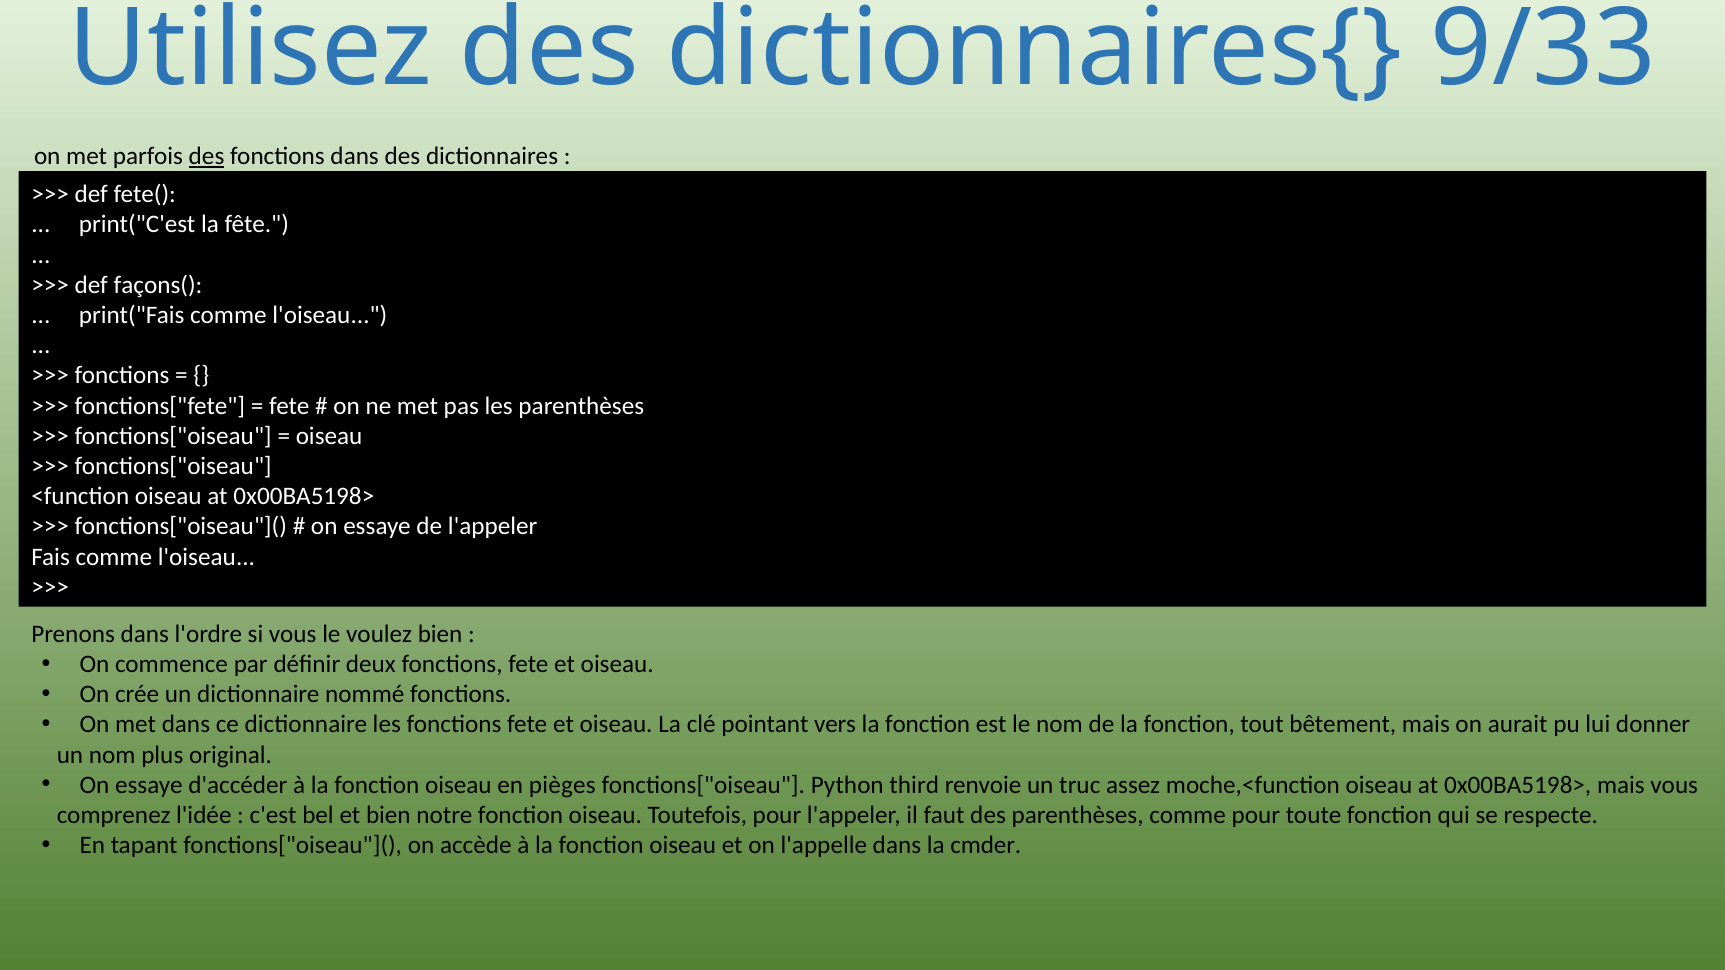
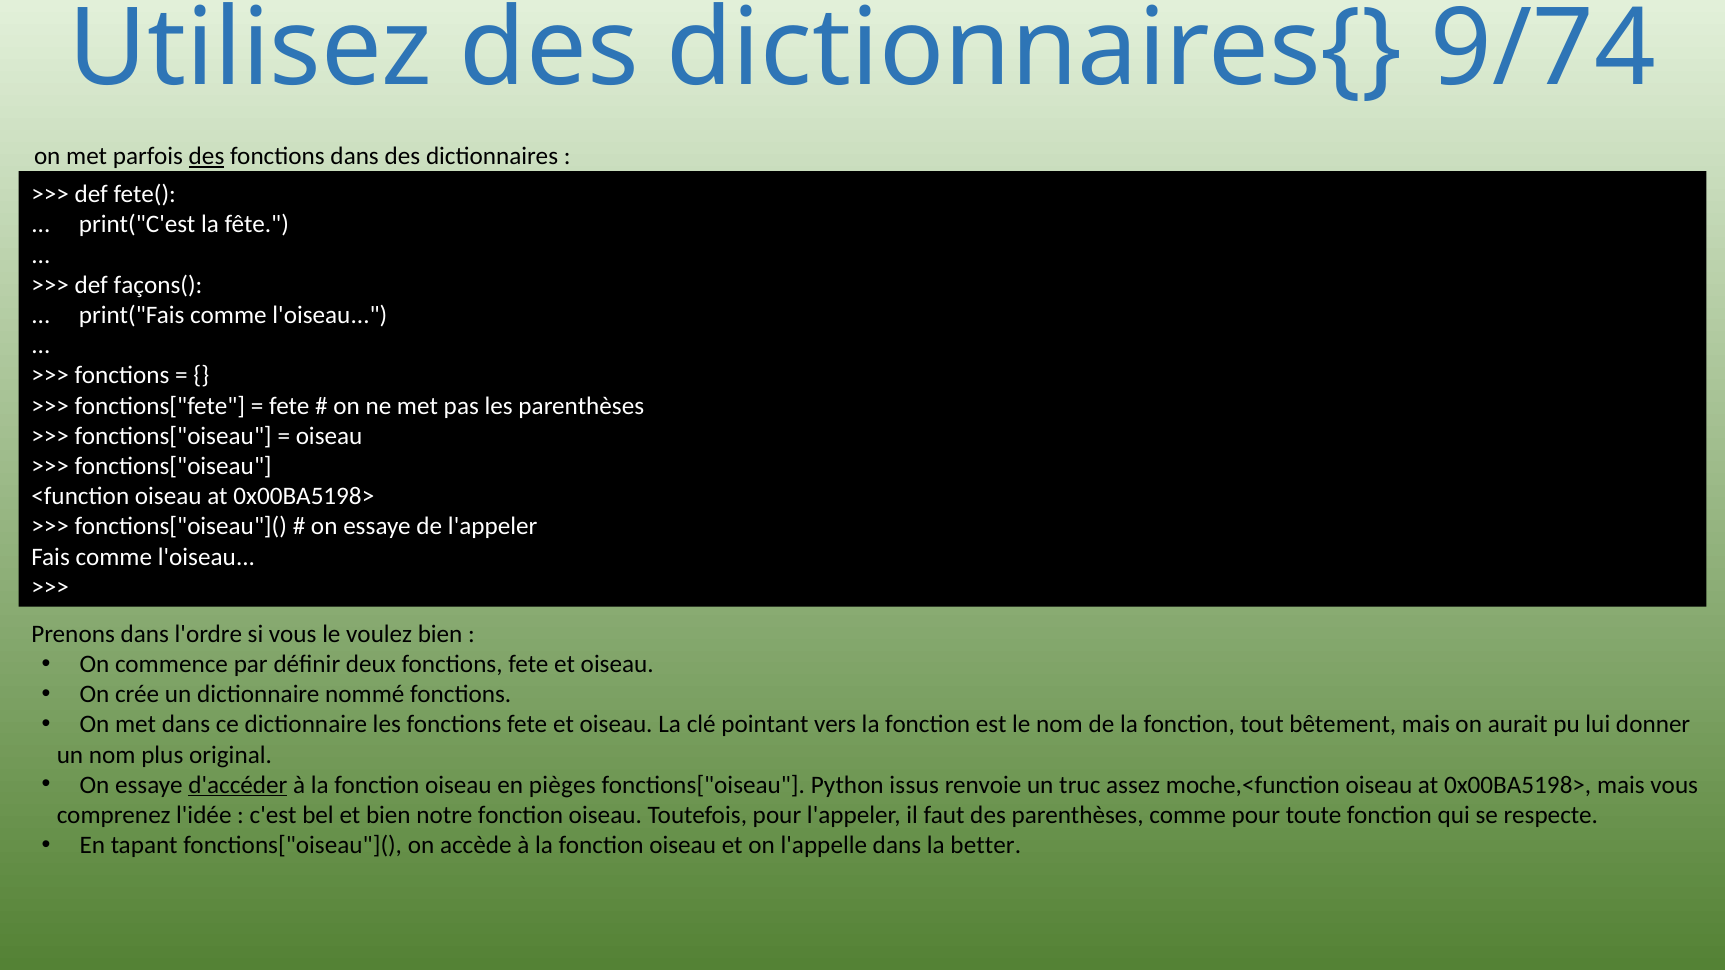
9/33: 9/33 -> 9/74 (1543, 49)
d'accéder underline: none -> present (238, 785)
third: third -> issus (914, 785)
cmder: cmder -> better (986, 846)
